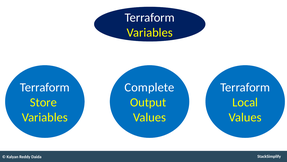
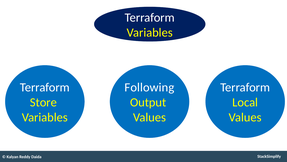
Complete: Complete -> Following (149, 87)
